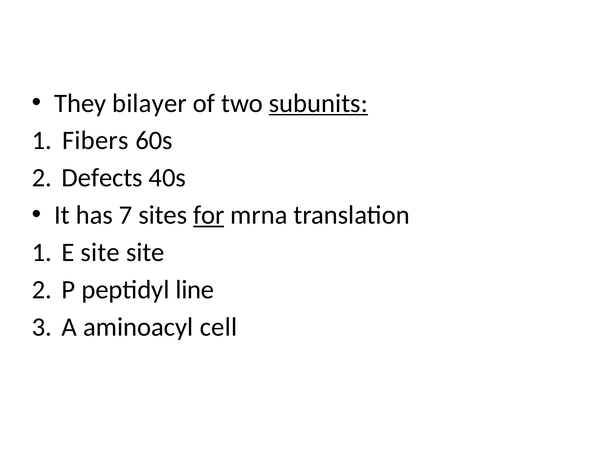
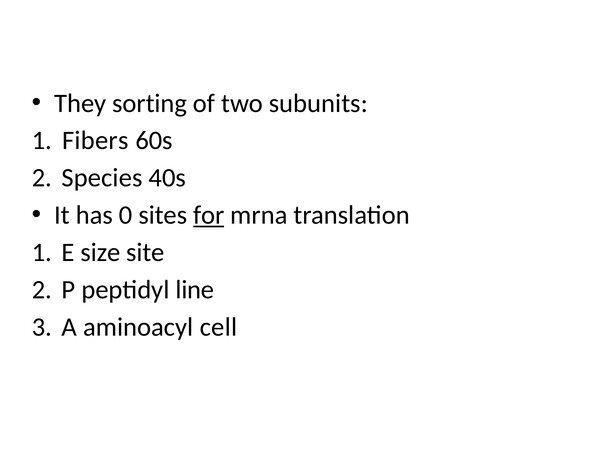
bilayer: bilayer -> sorting (150, 103)
subunits underline: present -> none (318, 103)
Defects: Defects -> Species (102, 178)
7: 7 -> 0 (126, 215)
E site: site -> size (100, 253)
